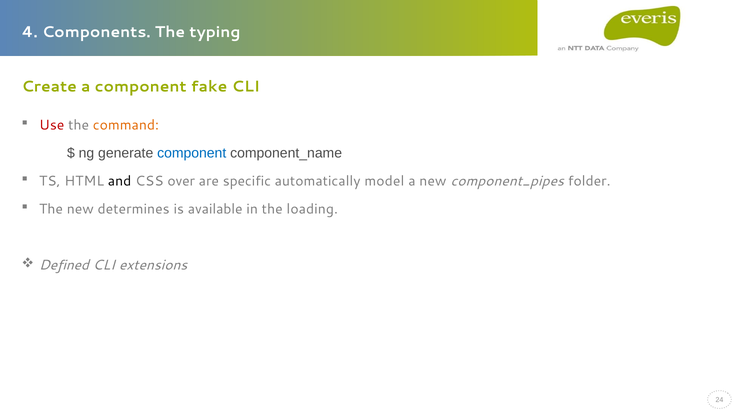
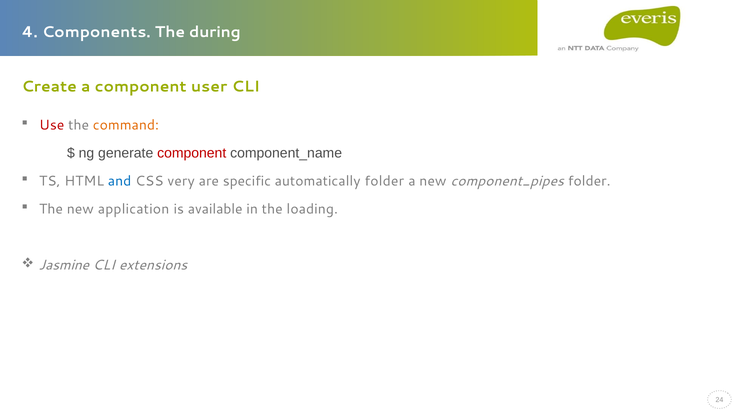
typing: typing -> during (215, 32)
fake: fake -> user (209, 87)
component colour: blue -> red (192, 153)
and colour: black -> blue (120, 181)
over: over -> very (181, 181)
automatically model: model -> folder (384, 181)
determines: determines -> application (134, 209)
Defined: Defined -> Jasmine (64, 265)
